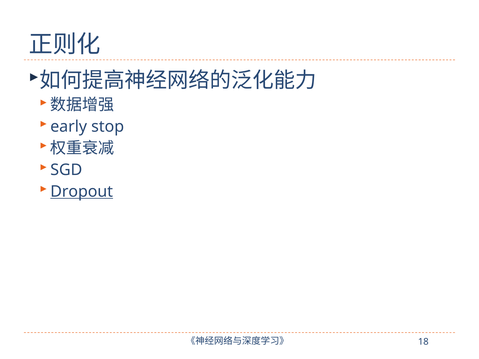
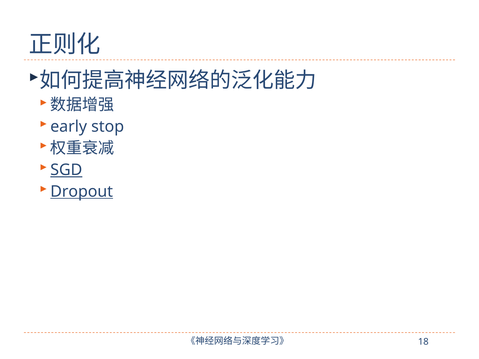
SGD underline: none -> present (66, 170)
